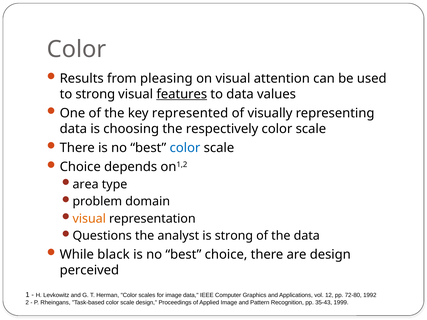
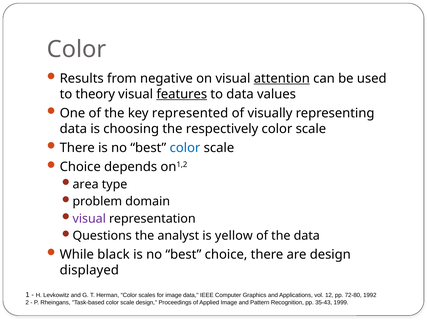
pleasing: pleasing -> negative (166, 78)
attention underline: none -> present (282, 78)
to strong: strong -> theory (95, 94)
visual colour: orange -> purple (89, 219)
is strong: strong -> yellow (234, 236)
perceived: perceived -> displayed (89, 270)
